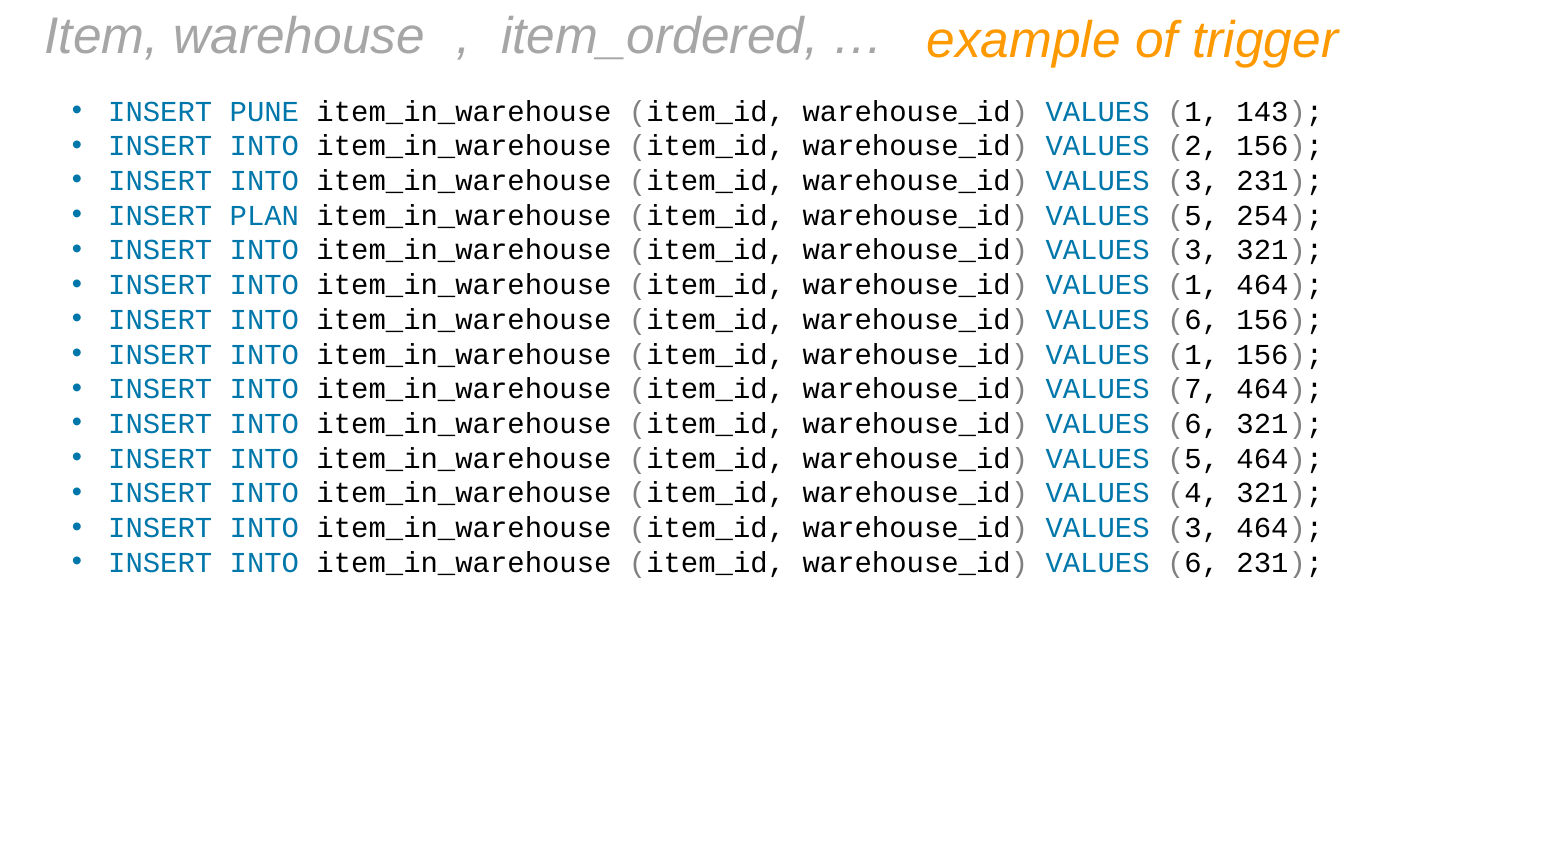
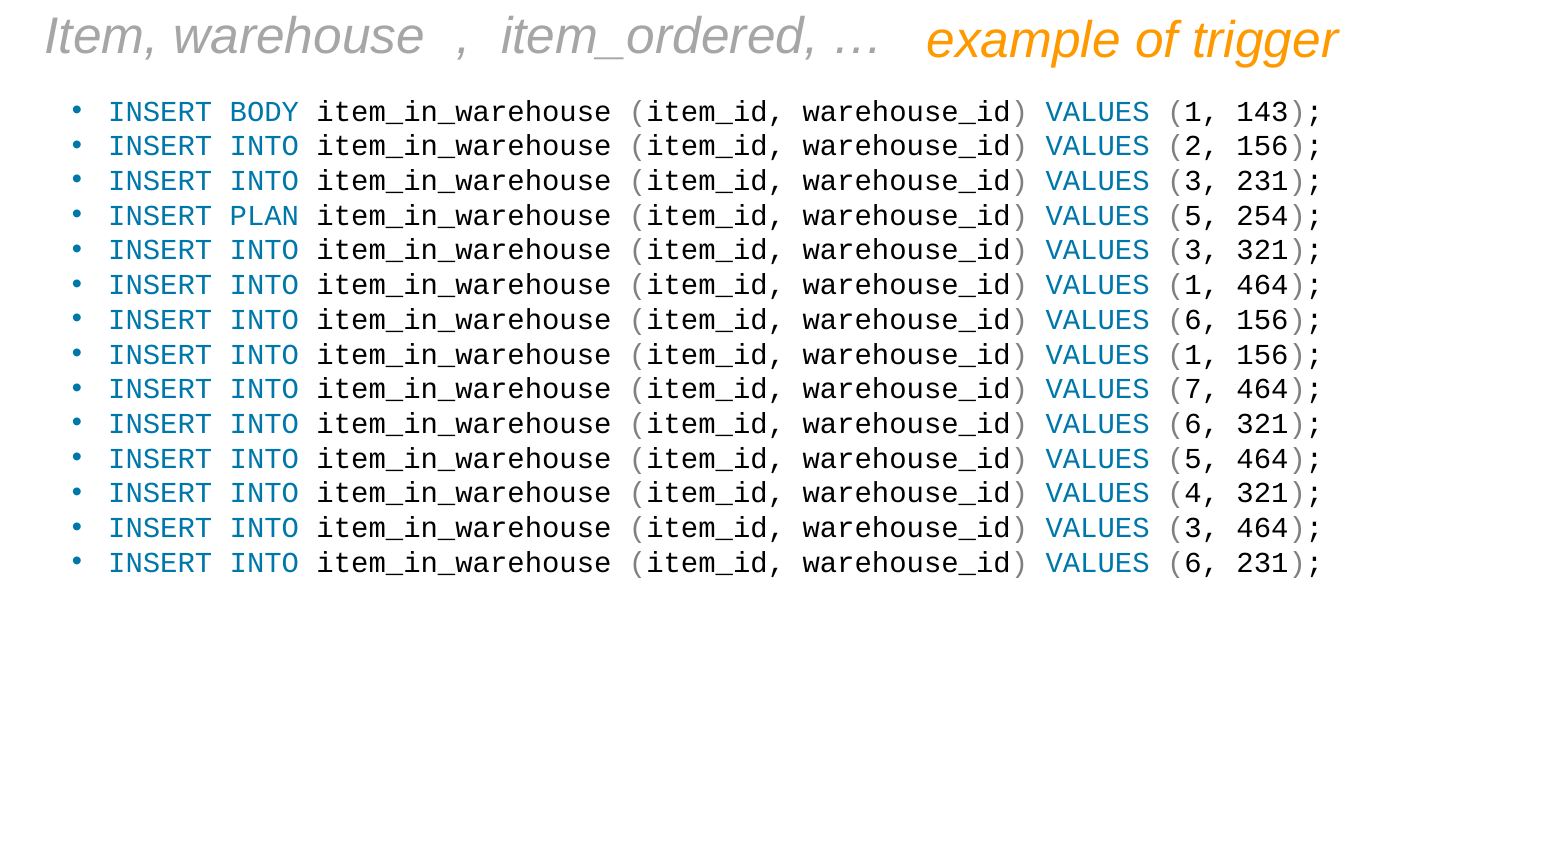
PUNE: PUNE -> BODY (264, 111)
